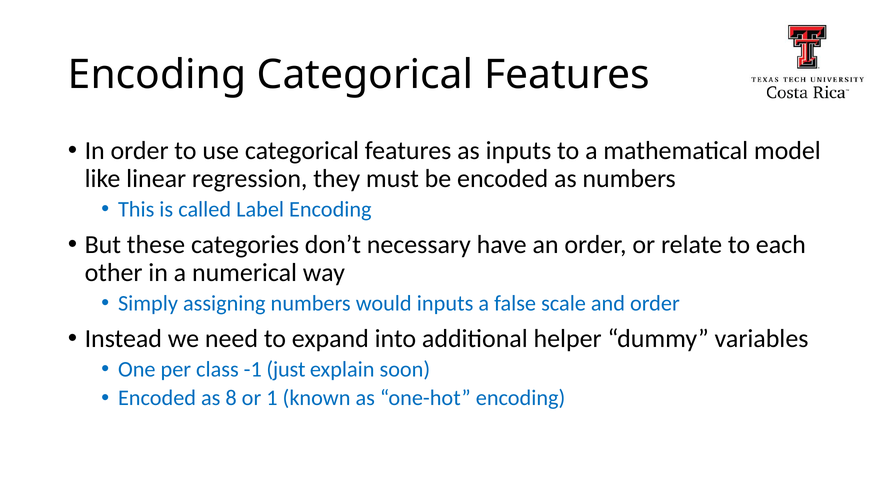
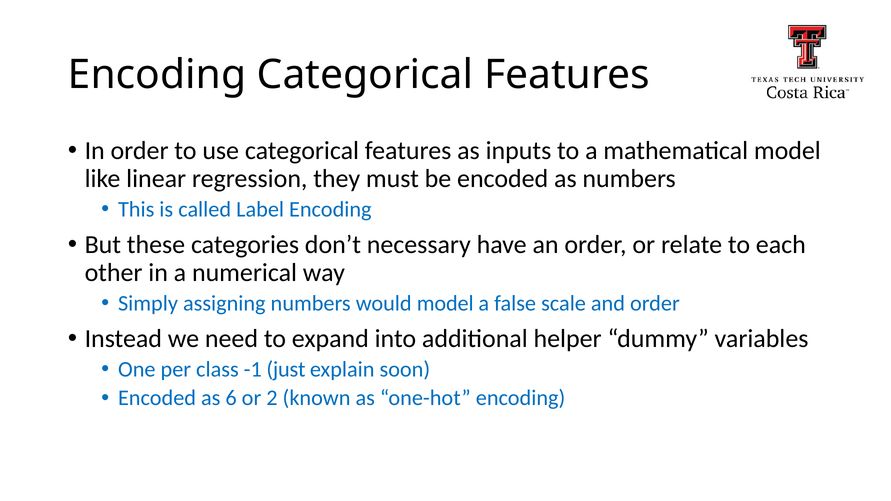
would inputs: inputs -> model (445, 304)
8: 8 -> 6 (231, 398)
1: 1 -> 2 (272, 398)
